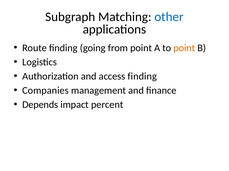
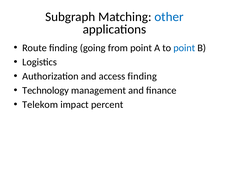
point colour: orange -> blue (184, 48)
Companies: Companies -> Technology (46, 91)
Depends: Depends -> Telekom (40, 105)
